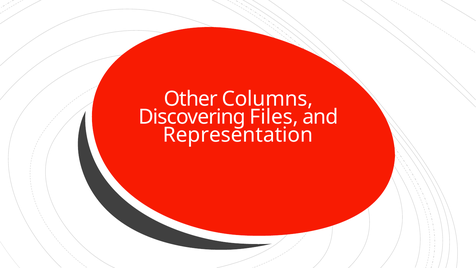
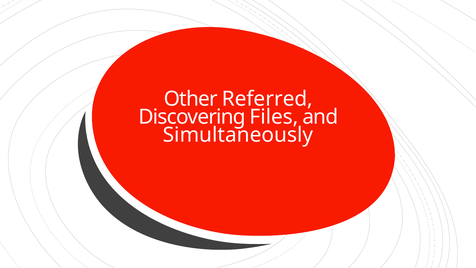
Columns: Columns -> Referred (267, 99)
Representation: Representation -> Simultaneously (238, 135)
